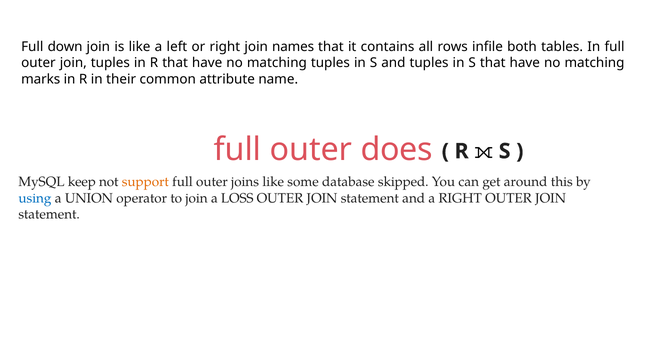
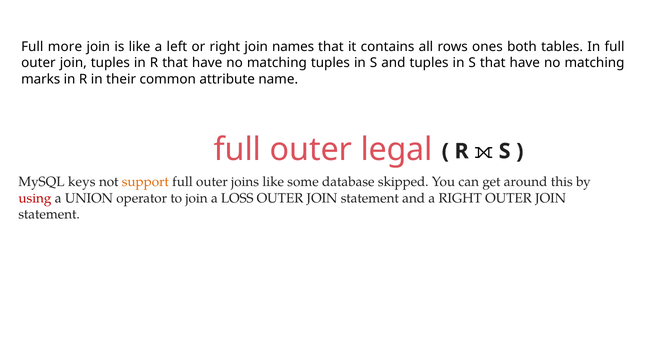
down: down -> more (65, 47)
infile: infile -> ones (487, 47)
does: does -> legal (397, 149)
keep: keep -> keys (82, 182)
using colour: blue -> red (35, 198)
